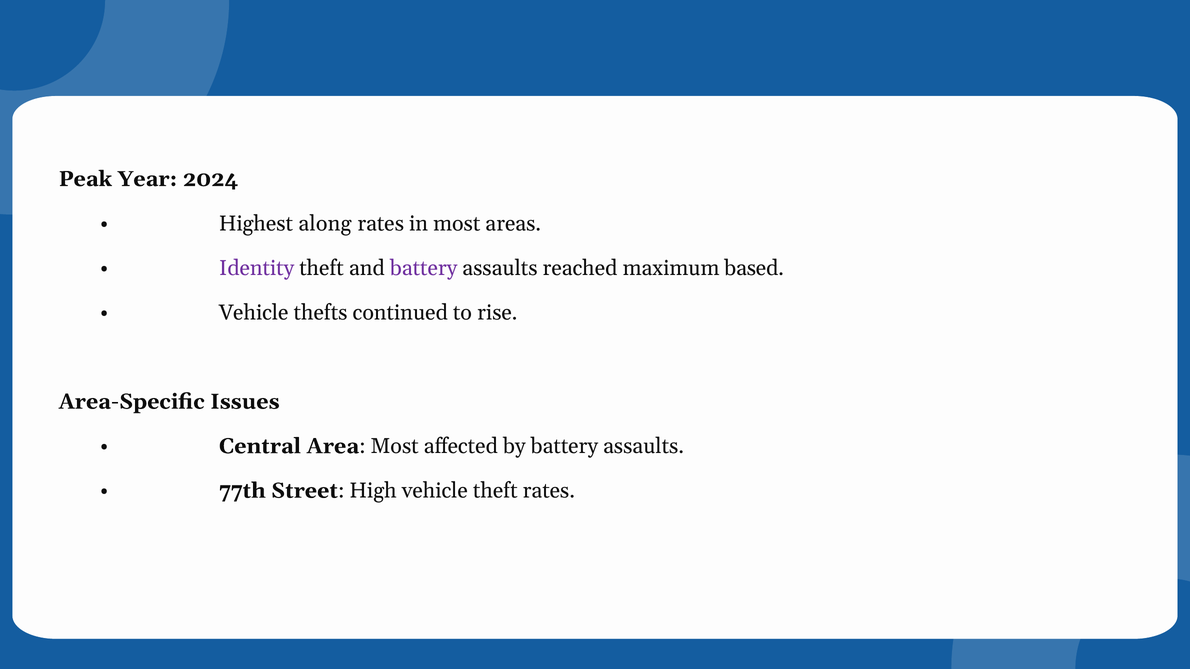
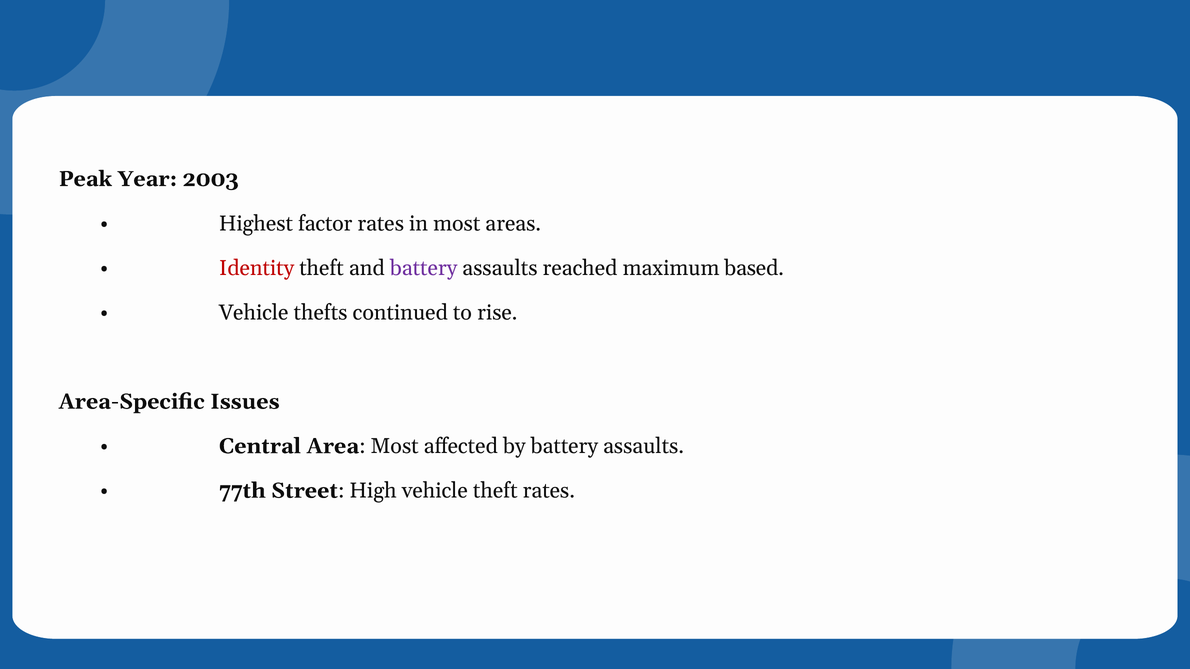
2024: 2024 -> 2003 (211, 179)
along: along -> factor (325, 224)
Identity colour: purple -> red (257, 268)
